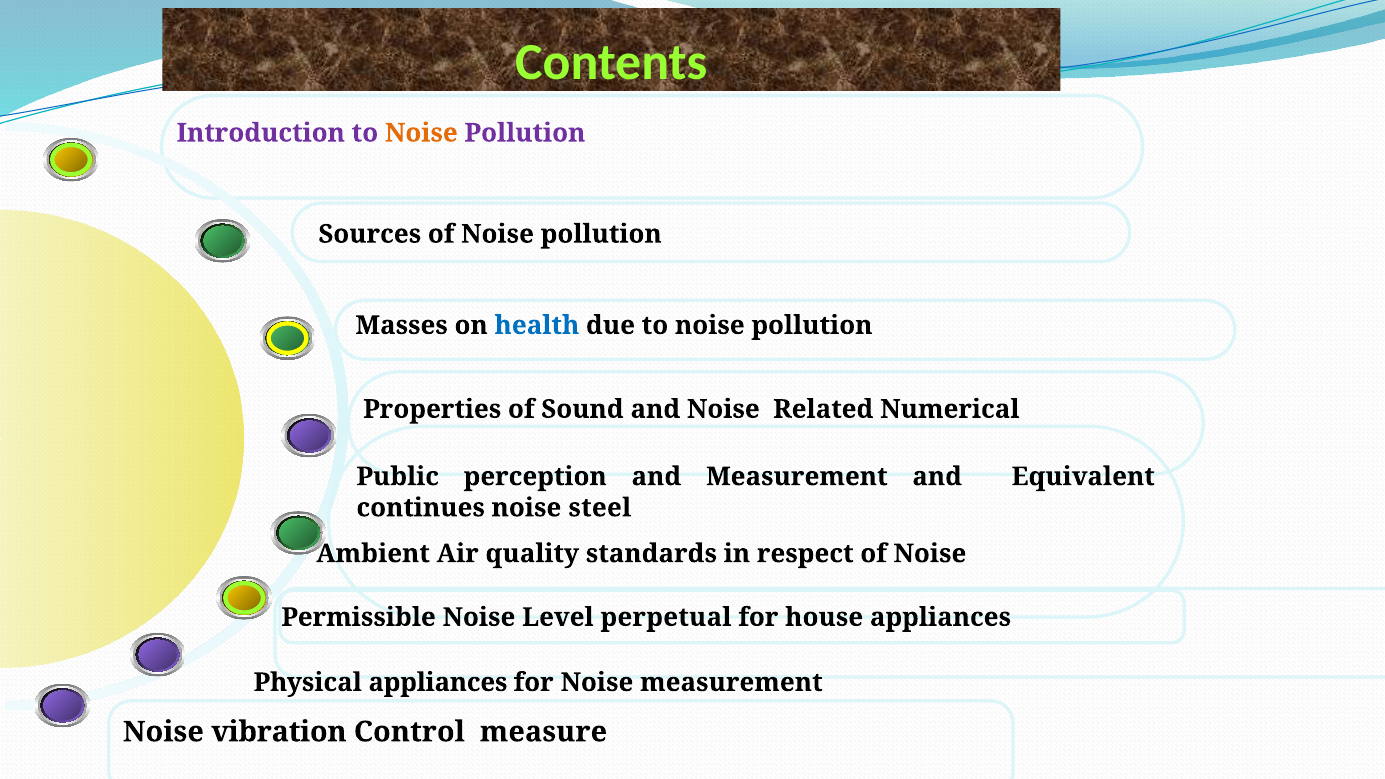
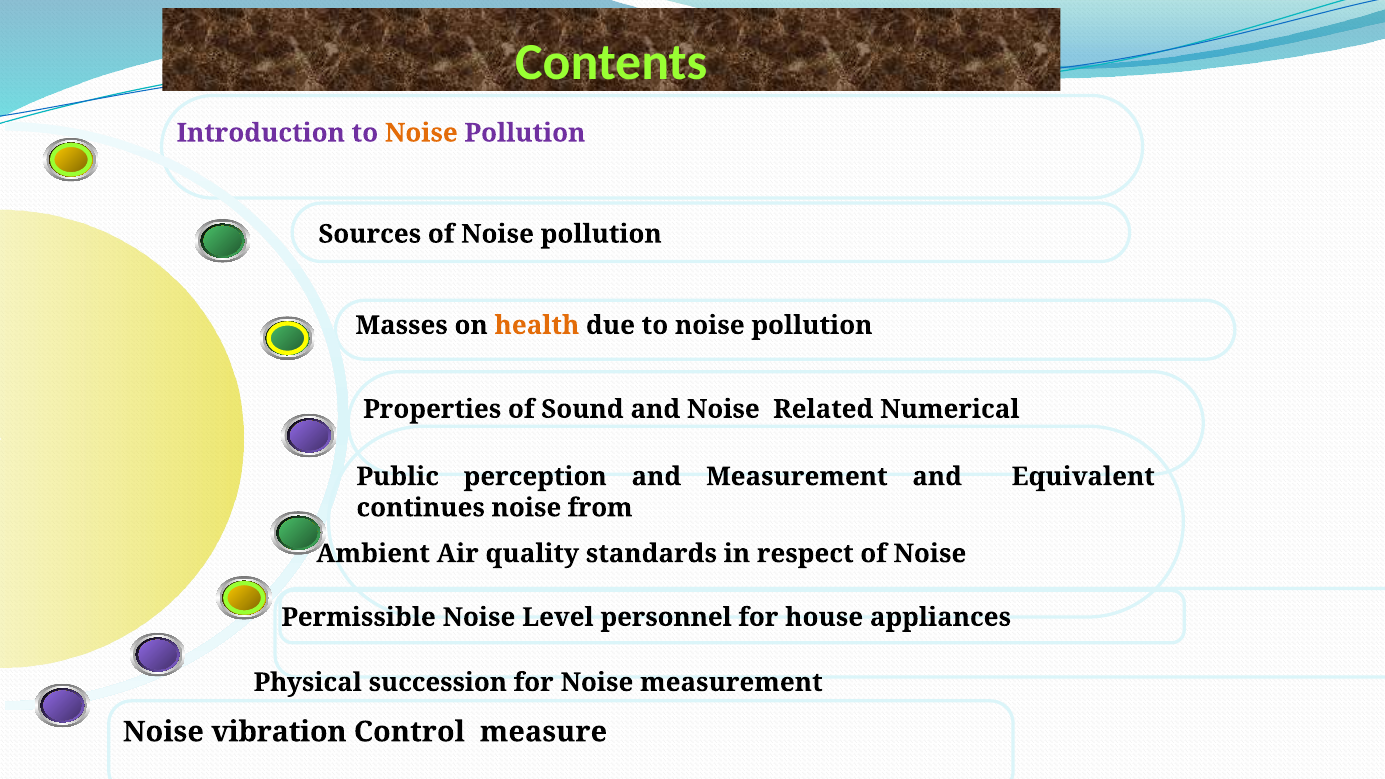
health colour: blue -> orange (537, 325)
steel: steel -> from (600, 508)
perpetual: perpetual -> personnel (666, 617)
Physical appliances: appliances -> succession (438, 682)
